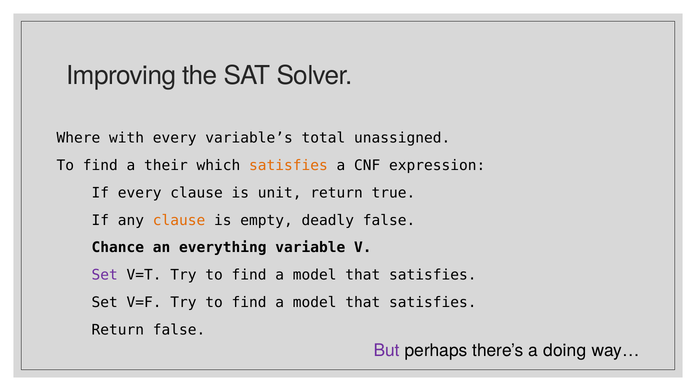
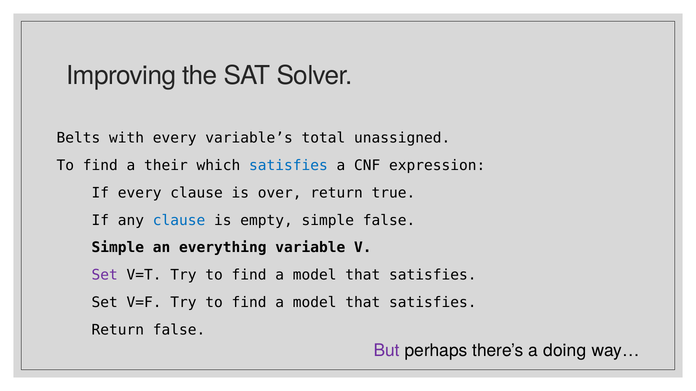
Where: Where -> Belts (78, 138)
satisfies colour: orange -> blue (288, 166)
unit: unit -> over (280, 193)
clause colour: orange -> blue (179, 221)
empty deadly: deadly -> simple (328, 221)
Chance: Chance -> Simple (118, 248)
